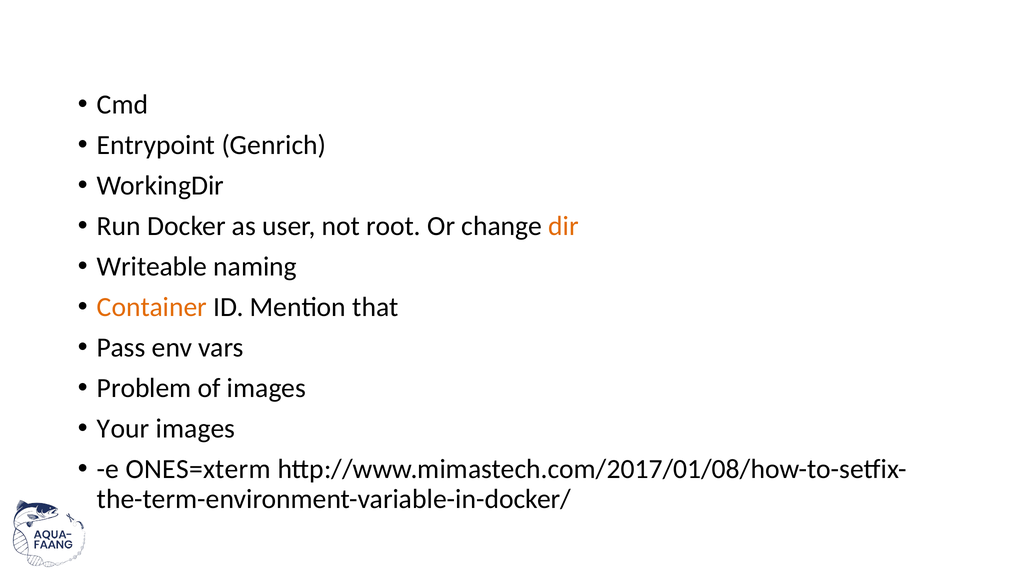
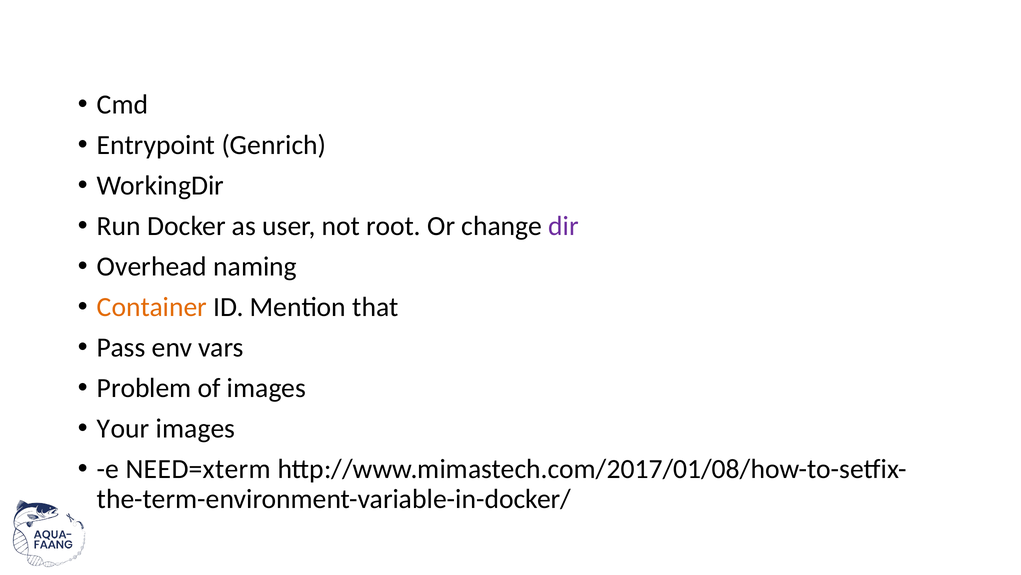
dir colour: orange -> purple (564, 226)
Writeable: Writeable -> Overhead (152, 266)
ONES=xterm: ONES=xterm -> NEED=xterm (198, 469)
